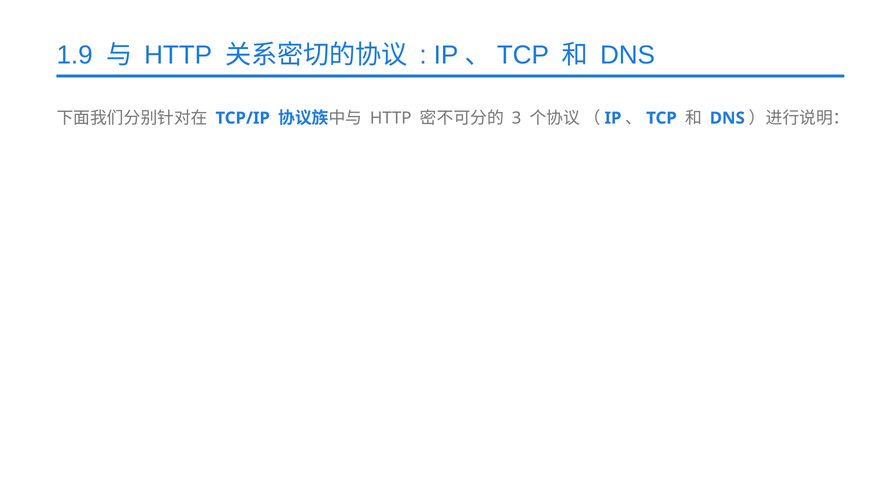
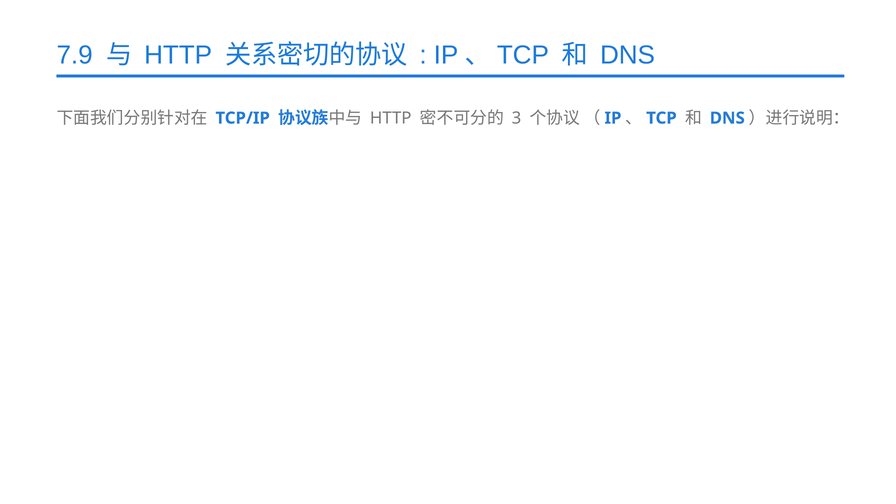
1.9: 1.9 -> 7.9 (75, 55)
